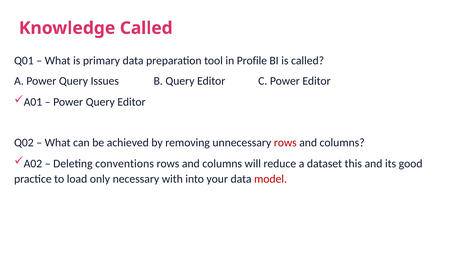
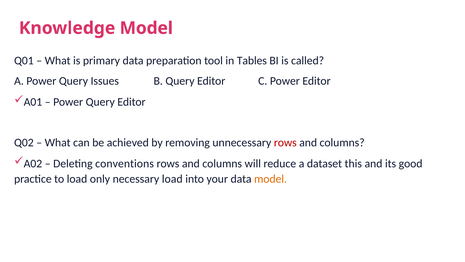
Knowledge Called: Called -> Model (146, 28)
Profile: Profile -> Tables (252, 61)
necessary with: with -> load (172, 179)
model colour: red -> orange (271, 179)
